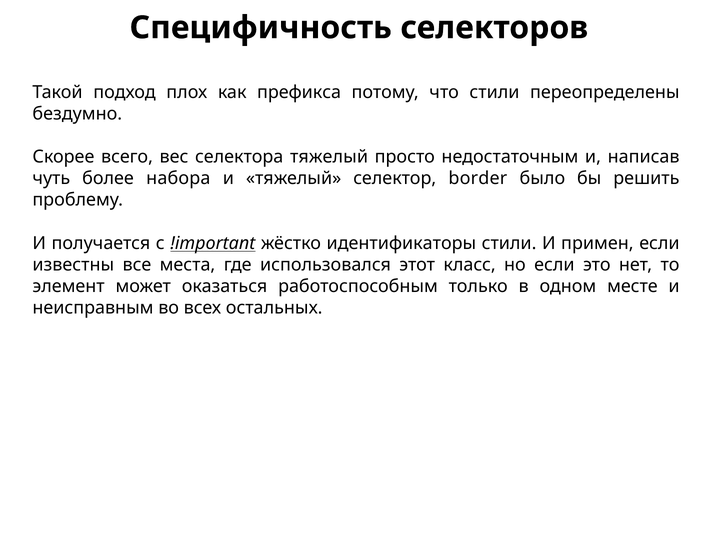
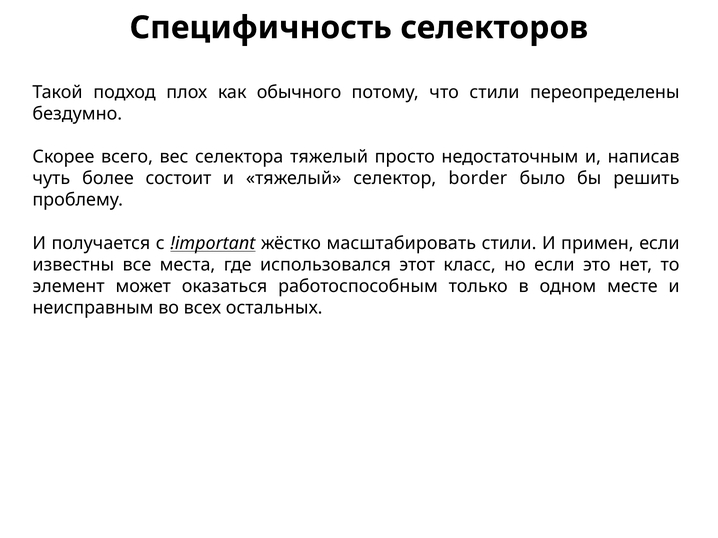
префикса: префикса -> обычного (299, 93)
набора: набора -> состоит (178, 179)
идентификаторы: идентификаторы -> масштабировать (401, 243)
